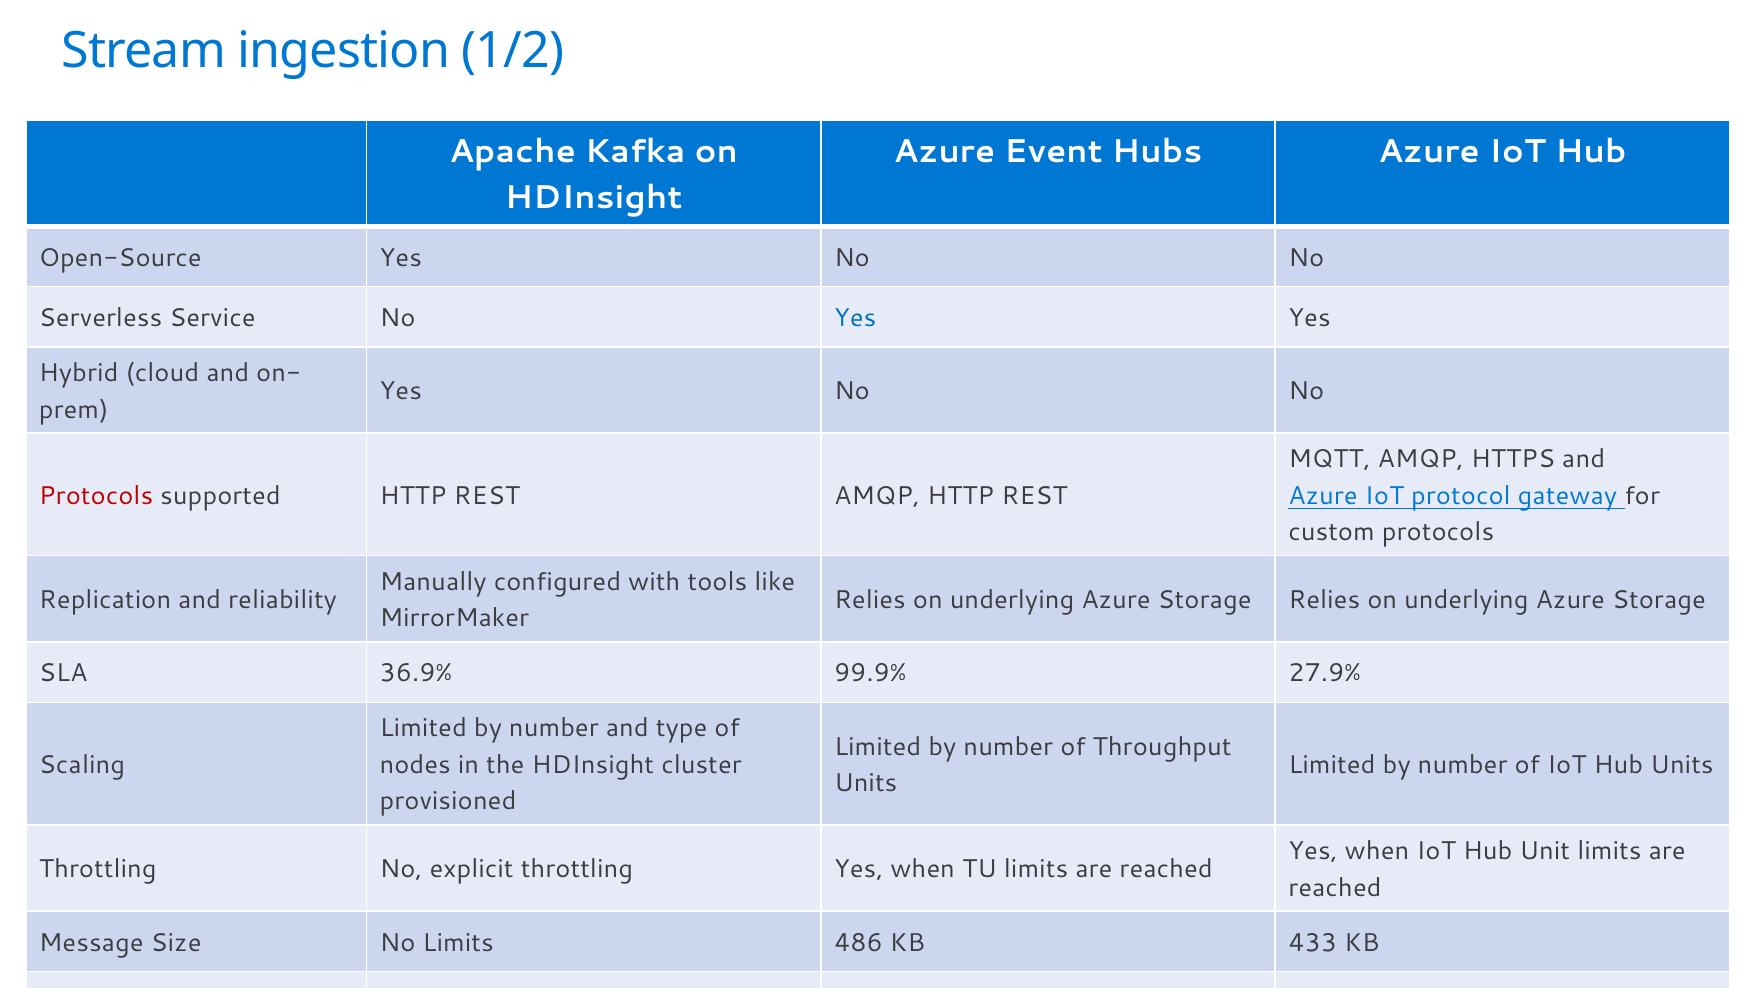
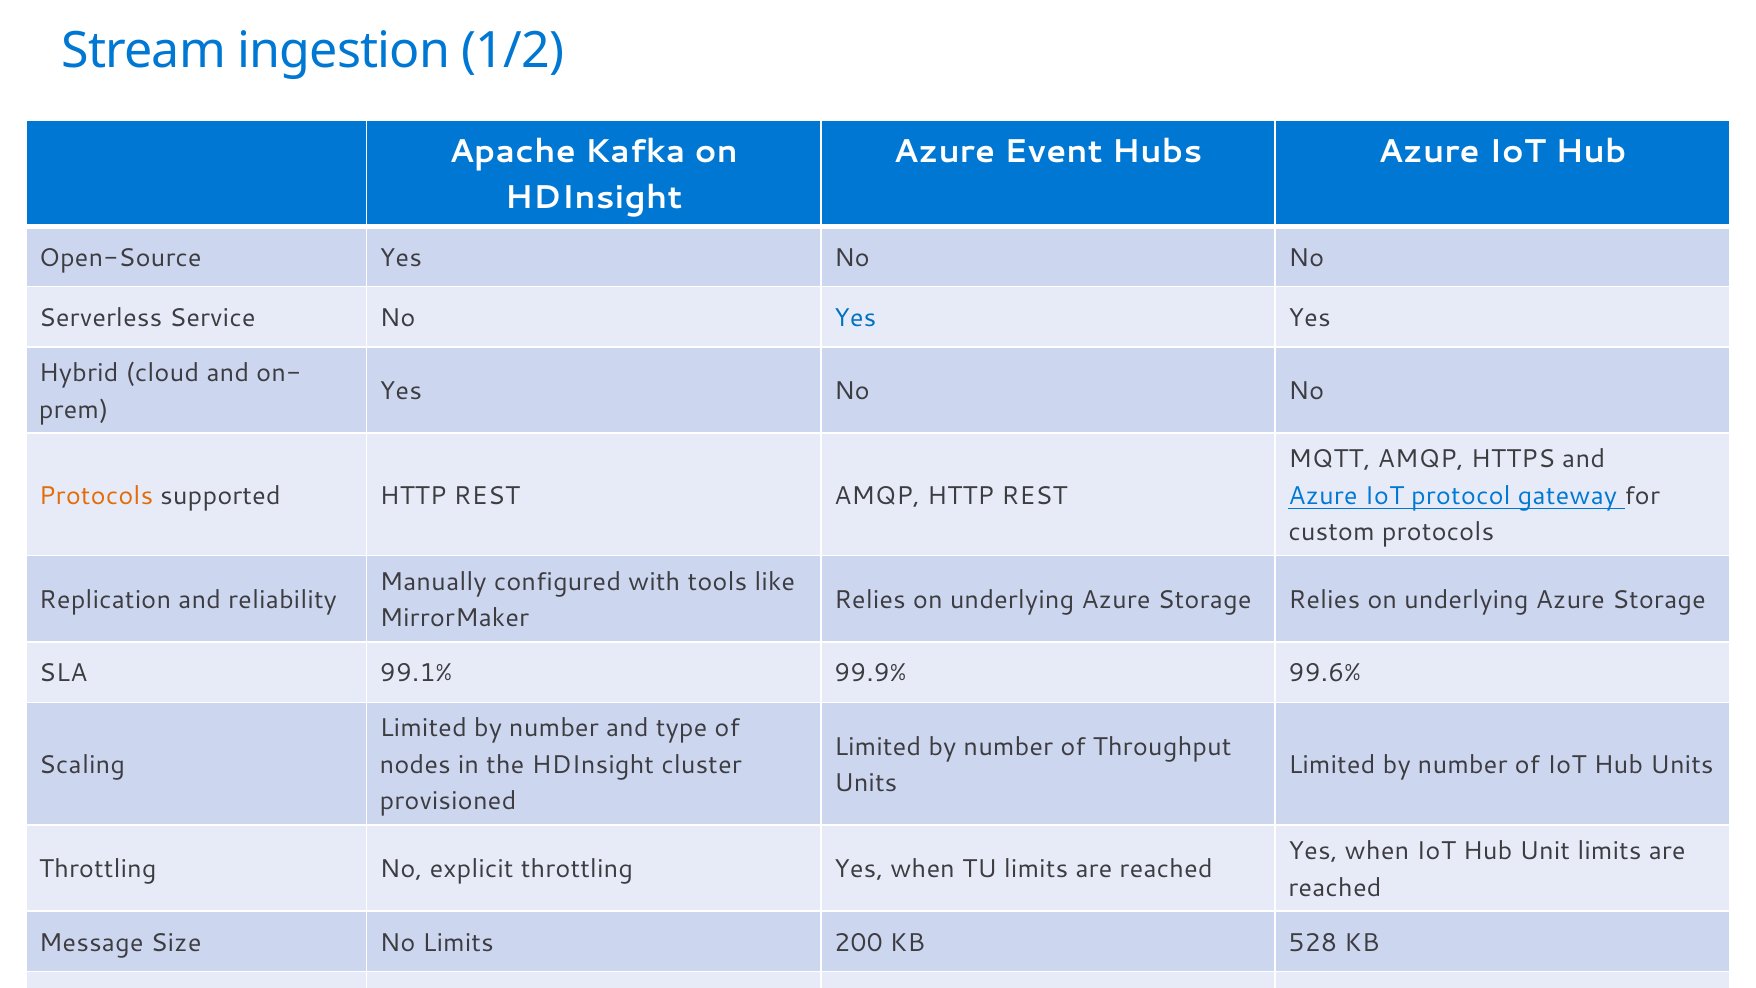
Protocols colour: red -> orange (96, 496)
36.9%: 36.9% -> 99.1% (416, 673)
27.9%: 27.9% -> 99.6% (1325, 673)
486: 486 -> 200 (858, 942)
433: 433 -> 528 (1313, 942)
